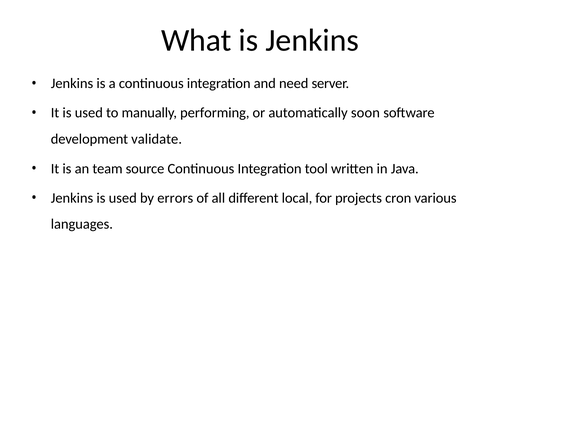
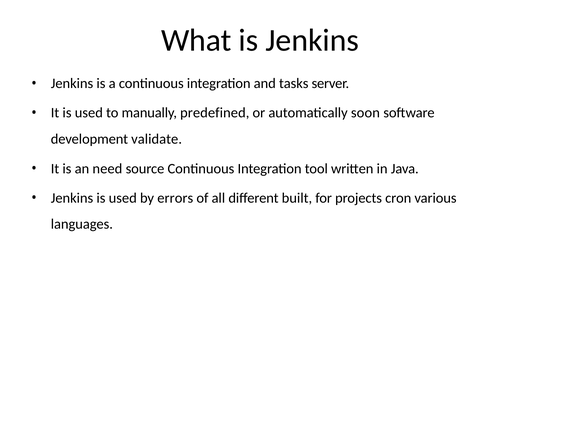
need: need -> tasks (294, 83)
performing: performing -> predefined (215, 113)
team: team -> need (107, 169)
local: local -> built (297, 198)
